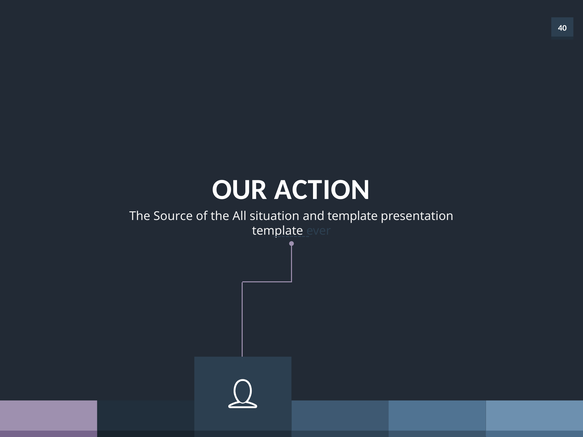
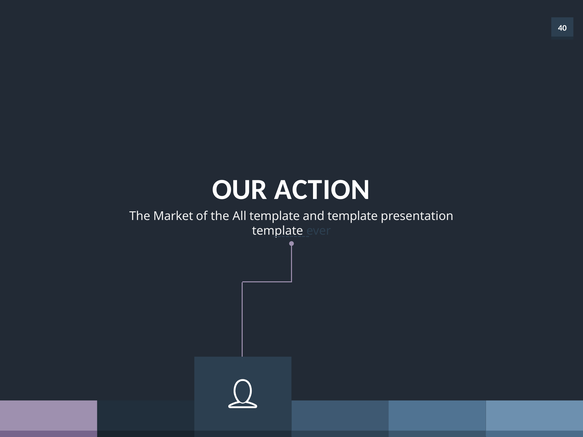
Source: Source -> Market (173, 216)
All situation: situation -> template (275, 216)
